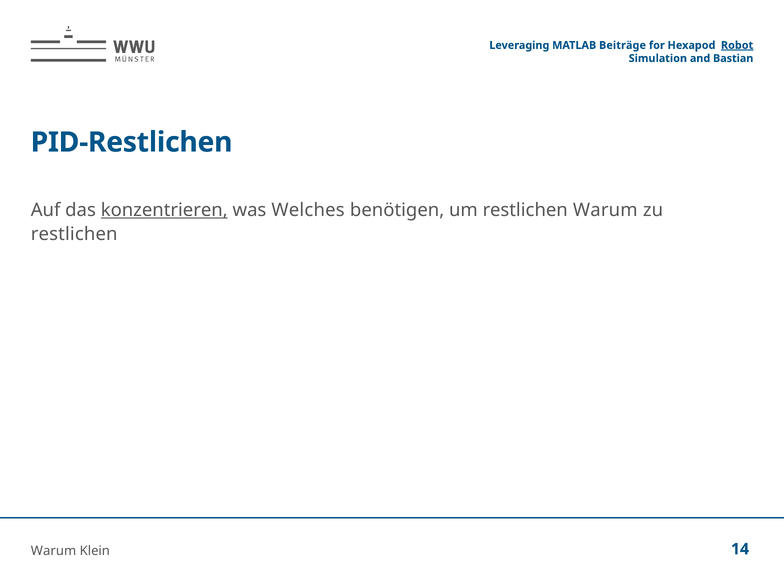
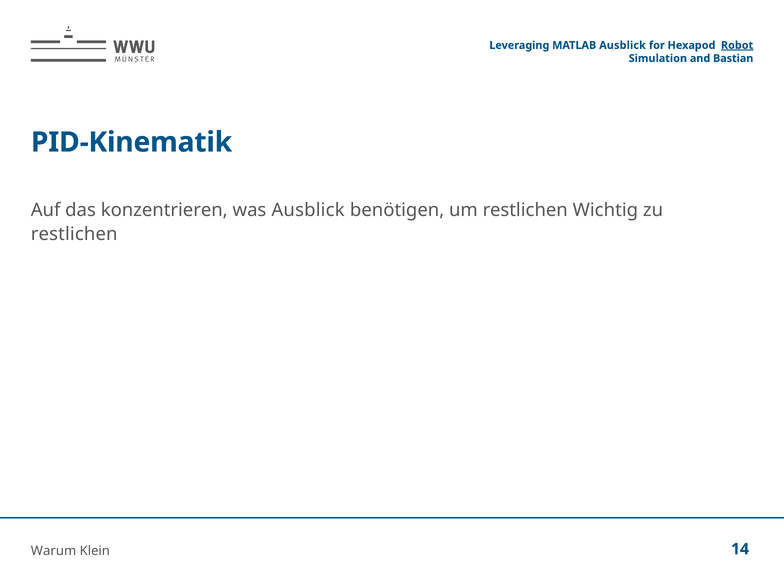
MATLAB Beiträge: Beiträge -> Ausblick (622, 45)
PID-Restlichen: PID-Restlichen -> PID-Kinematik (132, 142)
konzentrieren underline: present -> none (164, 210)
was Welches: Welches -> Ausblick (308, 210)
restlichen Warum: Warum -> Wichtig (605, 210)
